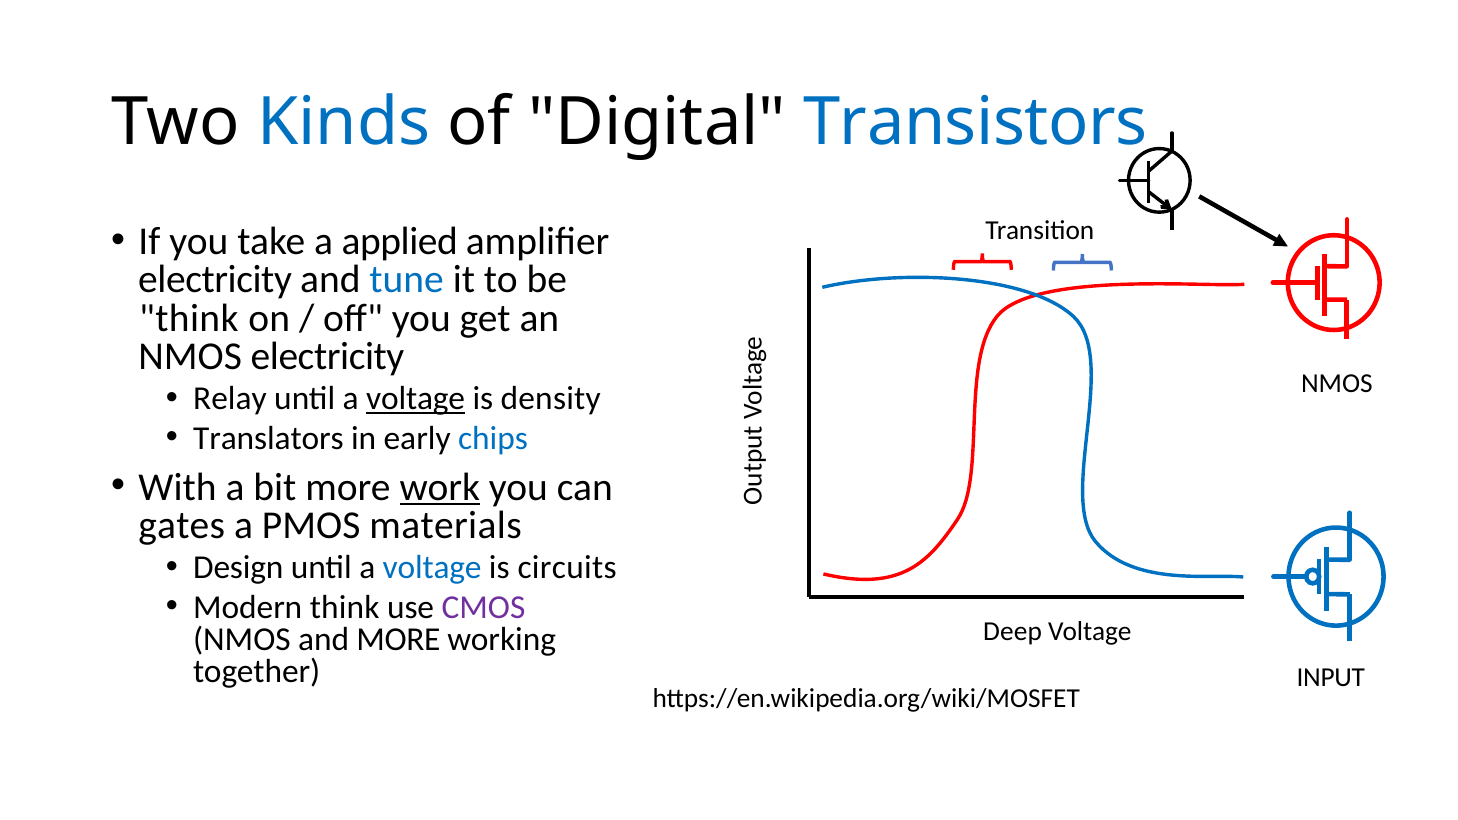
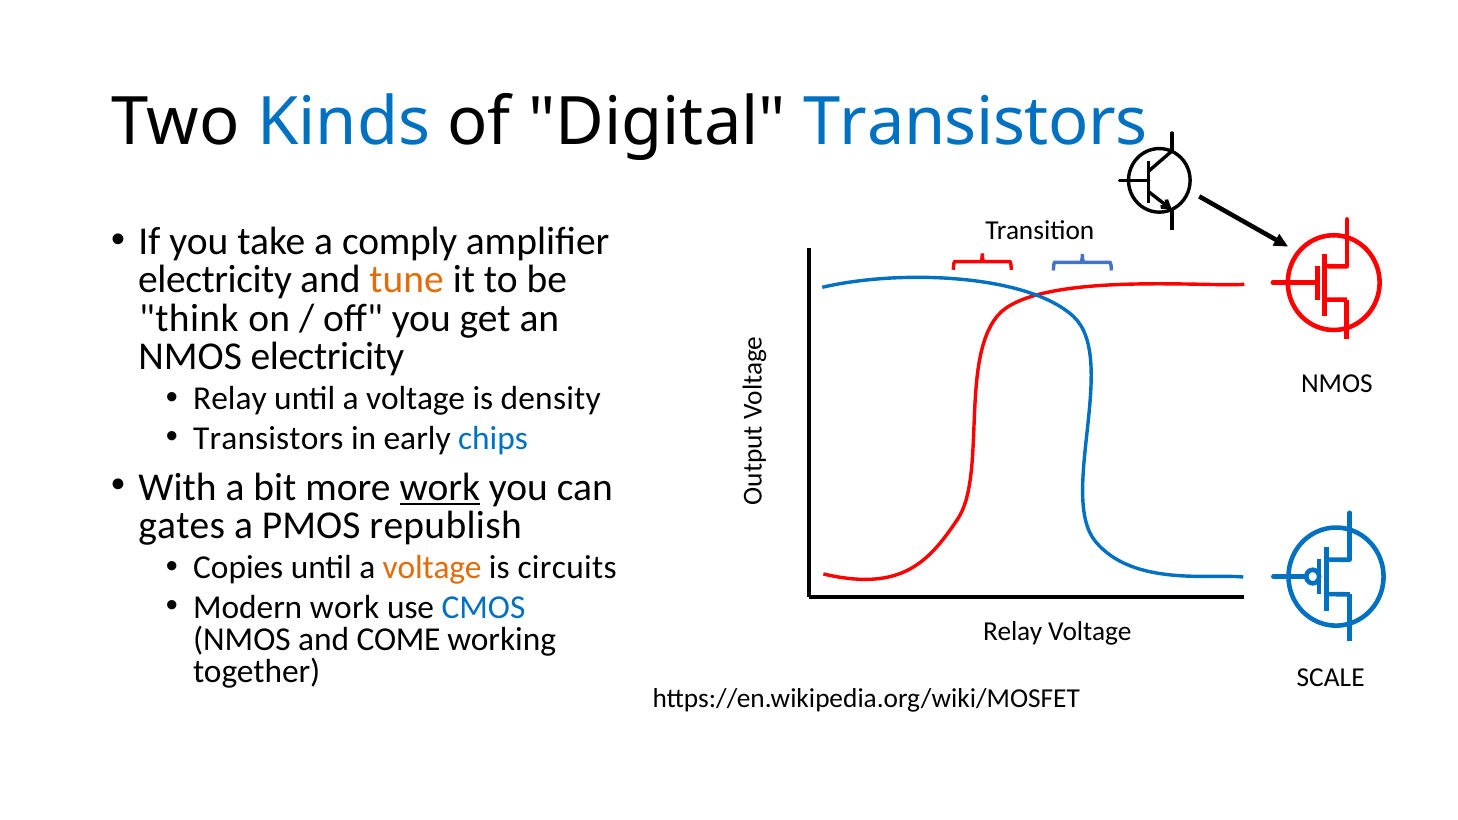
applied: applied -> comply (400, 241)
tune colour: blue -> orange (407, 280)
voltage underline: present -> none (416, 399)
Translators: Translators -> Transistors (268, 438)
materials: materials -> republish (446, 525)
Design: Design -> Copies (238, 568)
voltage colour: blue -> orange (432, 568)
Modern think: think -> work (345, 607)
CMOS colour: purple -> blue (484, 607)
Deep: Deep -> Relay (1013, 632)
and MORE: MORE -> COME (398, 640)
INPUT: INPUT -> SCALE (1331, 678)
